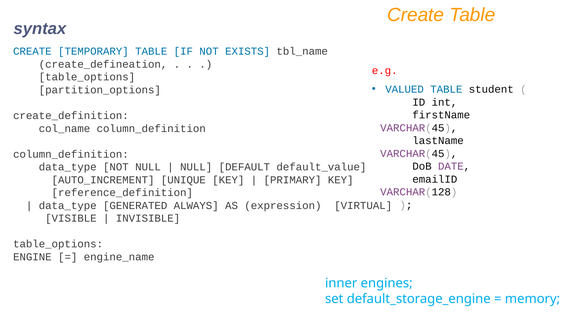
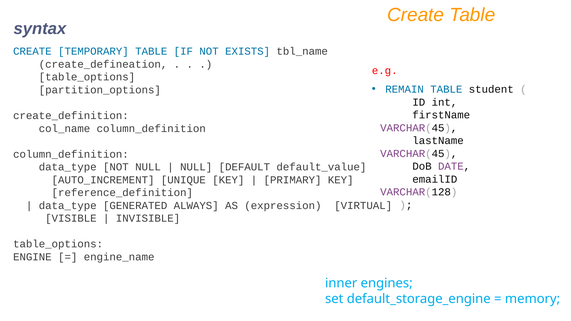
VALUED: VALUED -> REMAIN (405, 89)
